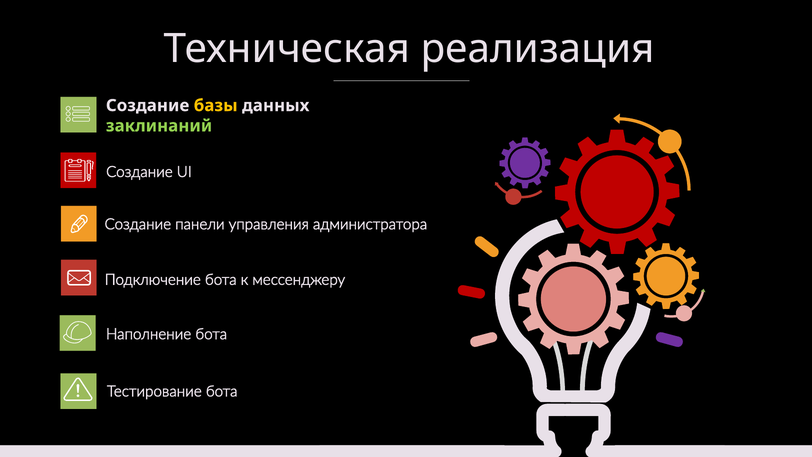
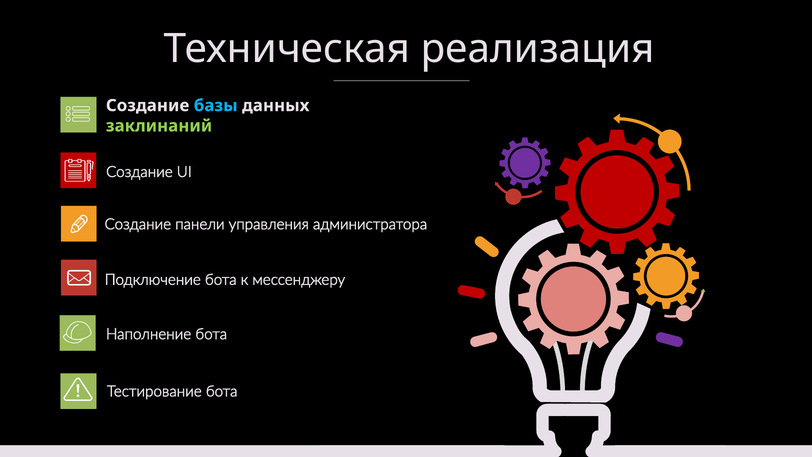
базы colour: yellow -> light blue (216, 105)
